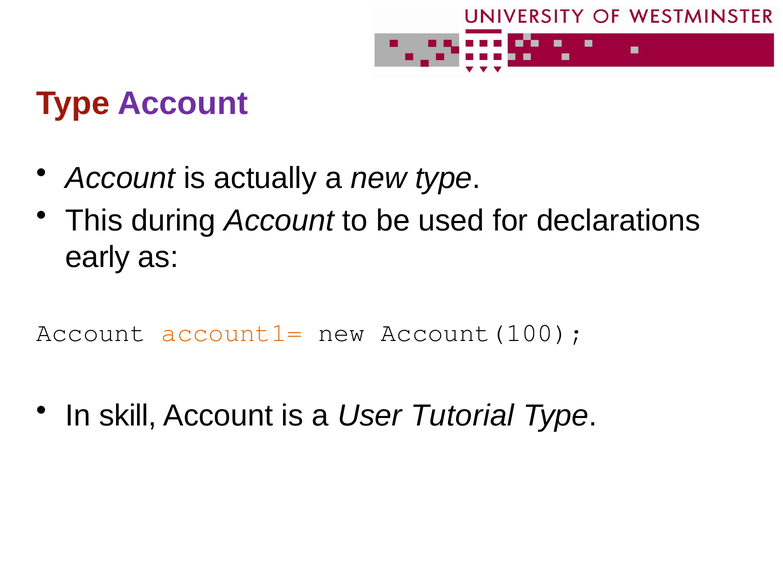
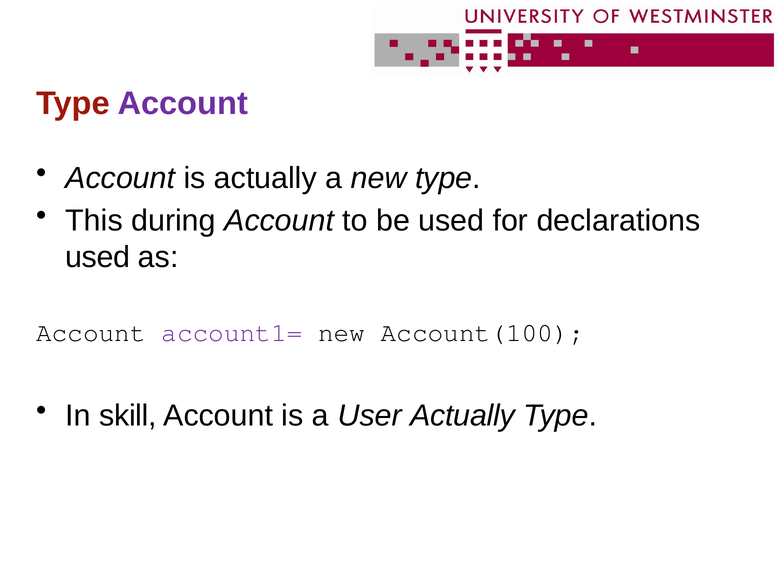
early: early -> used (98, 257)
account1= colour: orange -> purple (232, 333)
User Tutorial: Tutorial -> Actually (463, 416)
